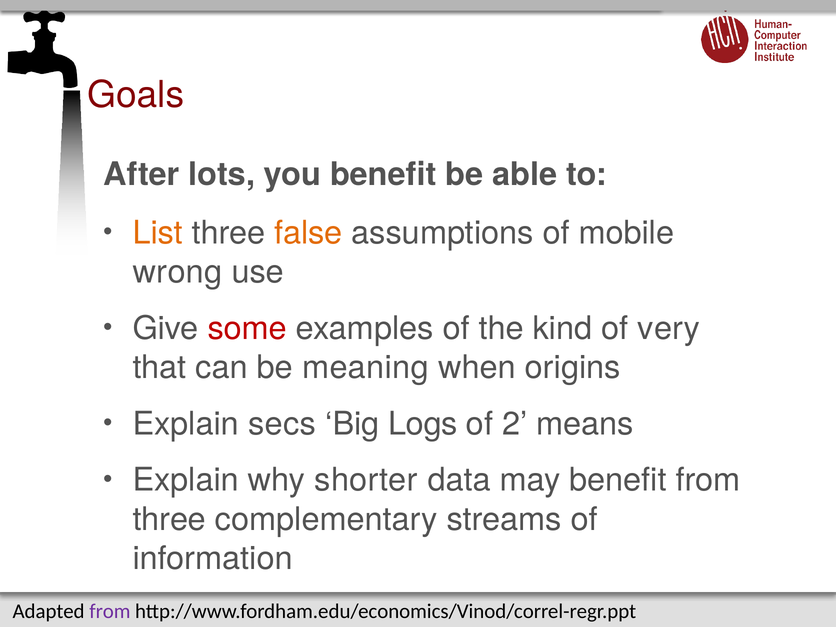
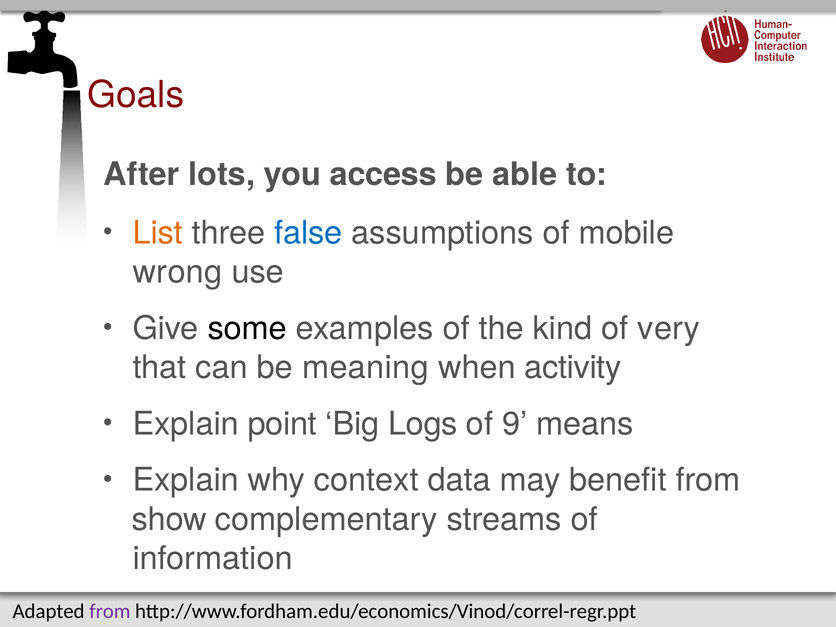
you benefit: benefit -> access (383, 175)
false colour: orange -> blue (308, 233)
some colour: red -> black (247, 328)
origins: origins -> activity (573, 367)
secs: secs -> point (282, 424)
2: 2 -> 9 (515, 424)
shorter: shorter -> context (366, 480)
three: three -> show (169, 519)
